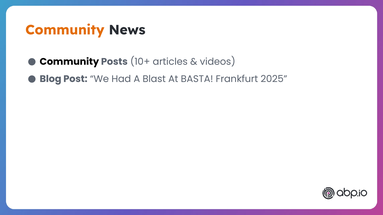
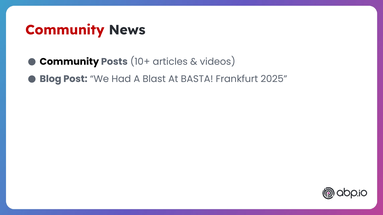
Community colour: orange -> red (65, 30)
